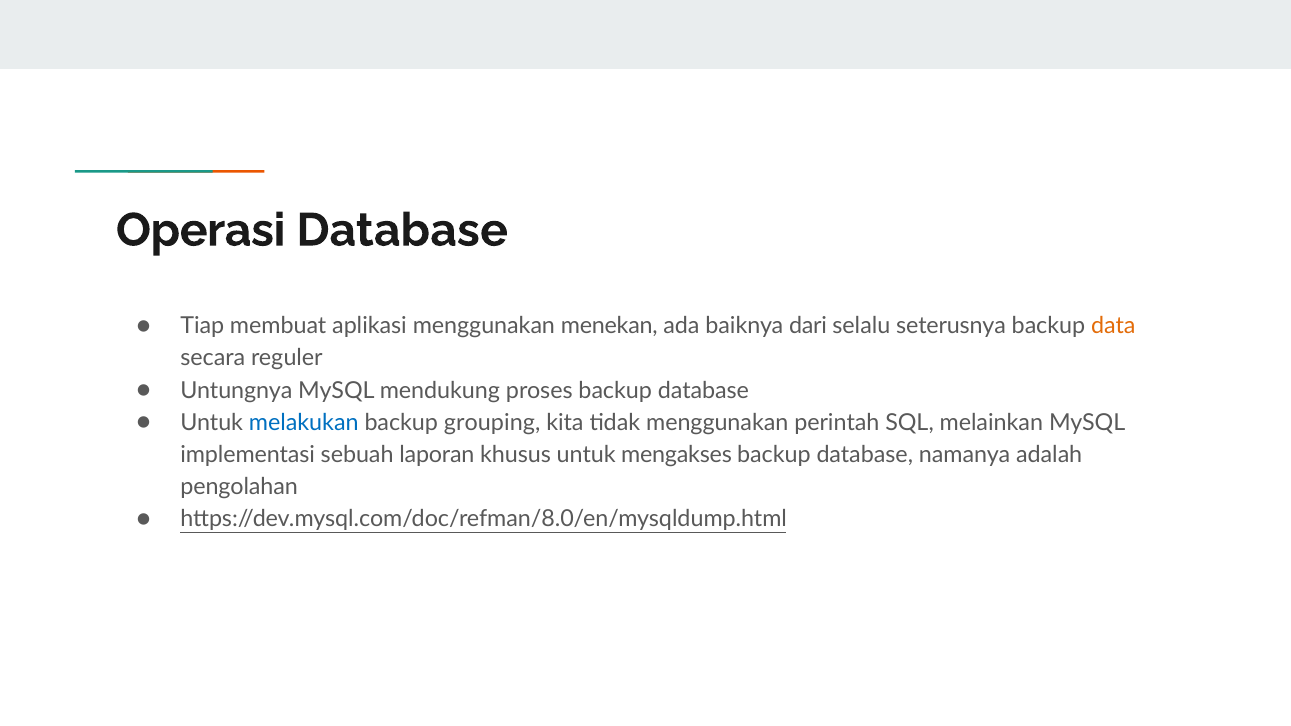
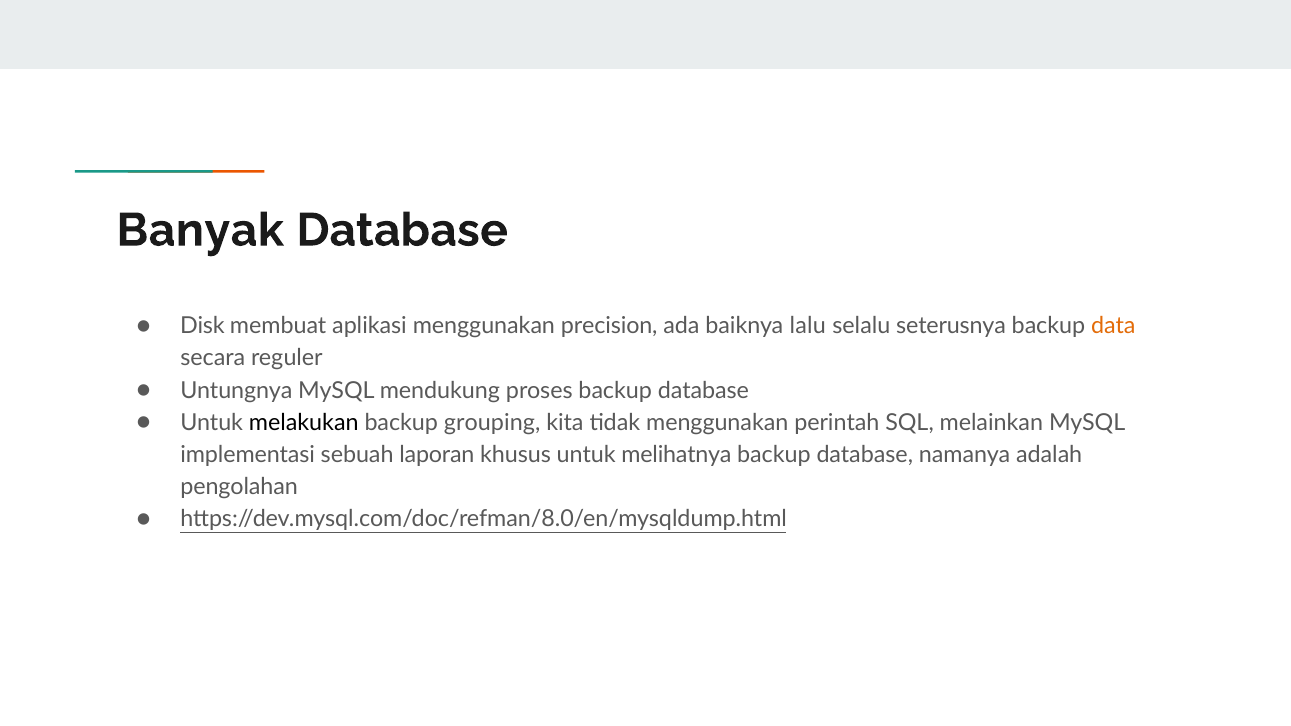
Operasi: Operasi -> Banyak (200, 230)
Tiap: Tiap -> Disk (202, 326)
menekan: menekan -> precision (609, 326)
dari: dari -> lalu (808, 326)
melakukan colour: blue -> black (304, 423)
mengakses: mengakses -> melihatnya (677, 455)
